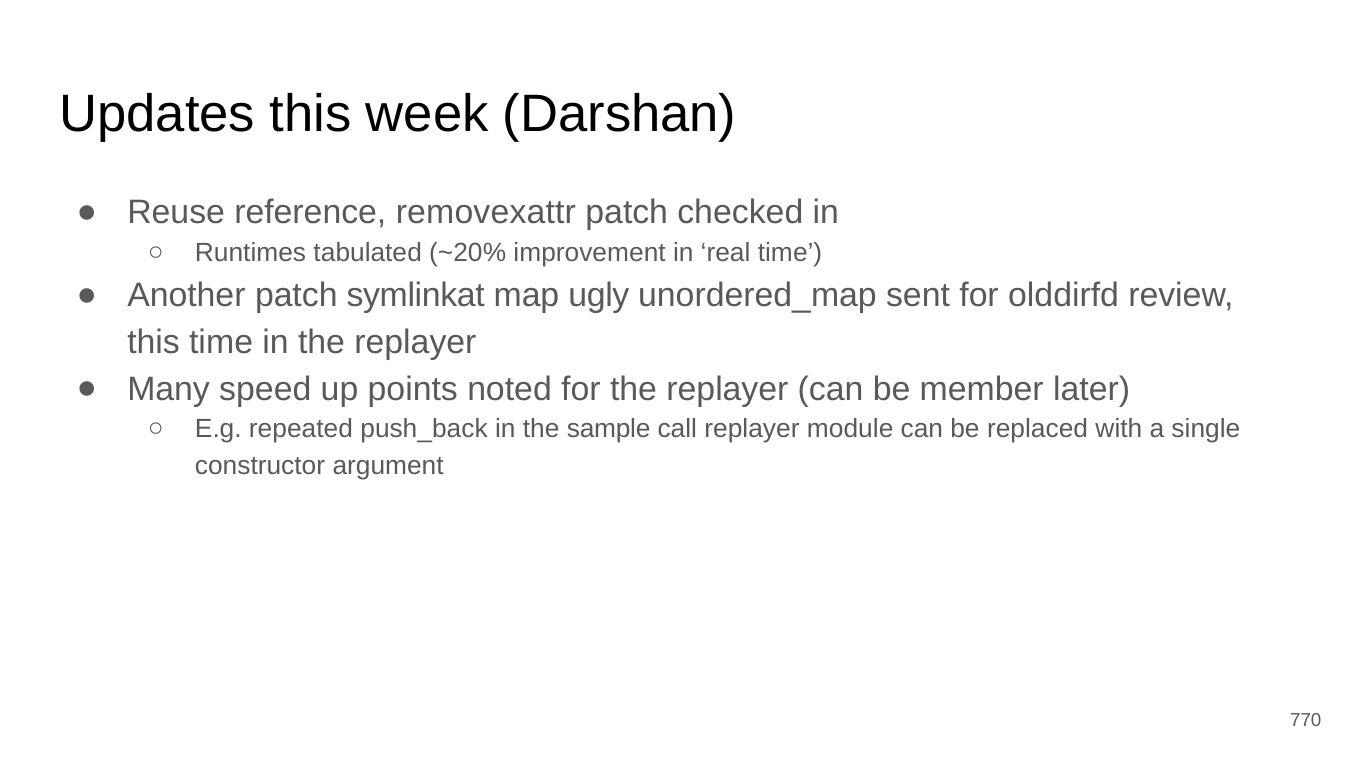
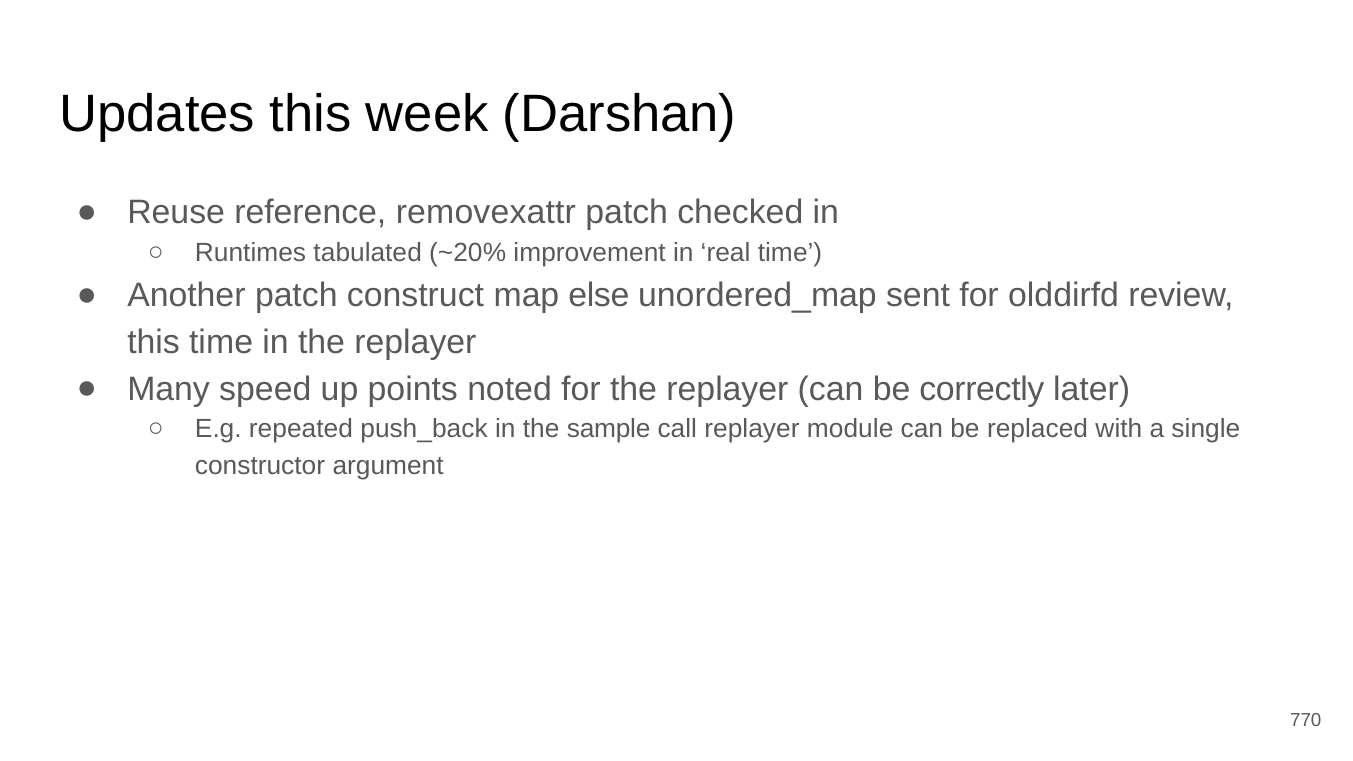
symlinkat: symlinkat -> construct (416, 296)
ugly: ugly -> else (599, 296)
member: member -> correctly (982, 389)
